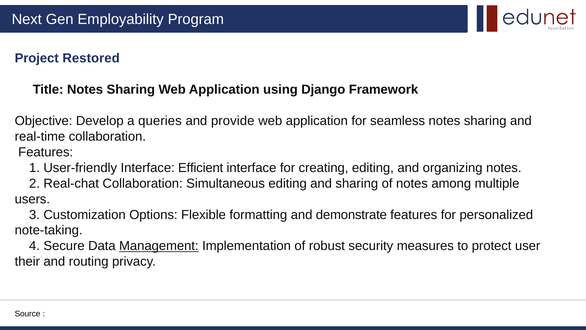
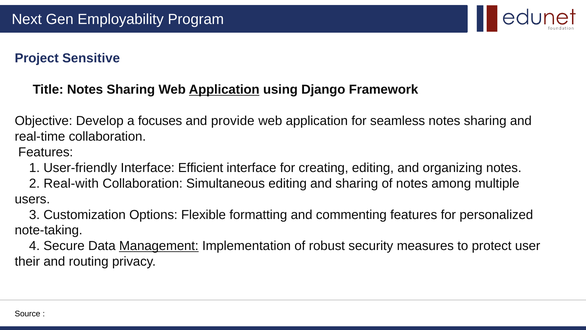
Restored: Restored -> Sensitive (91, 58)
Application underline: none -> present (224, 90)
queries: queries -> focuses (160, 121)
Real-chat: Real-chat -> Real-with (71, 183)
demonstrate: demonstrate -> commenting (351, 214)
